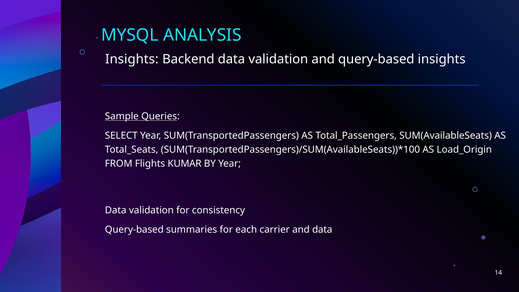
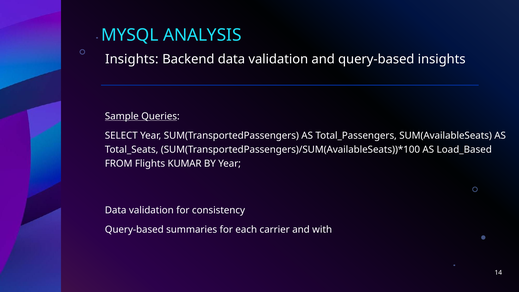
Load_Origin: Load_Origin -> Load_Based (464, 150)
and data: data -> with (322, 230)
